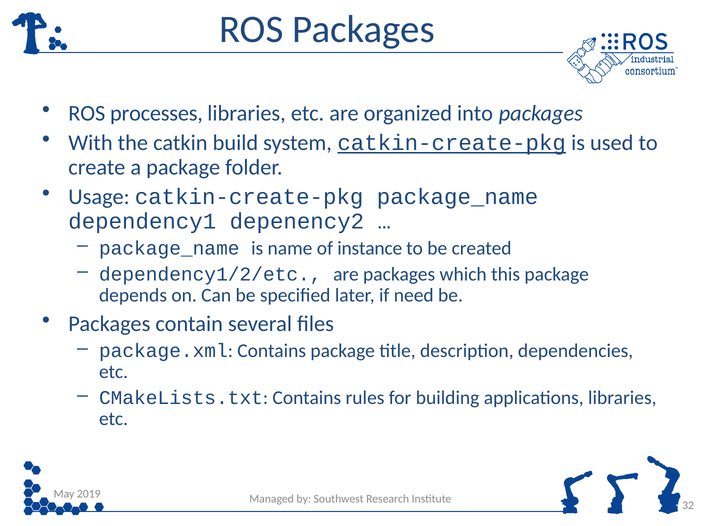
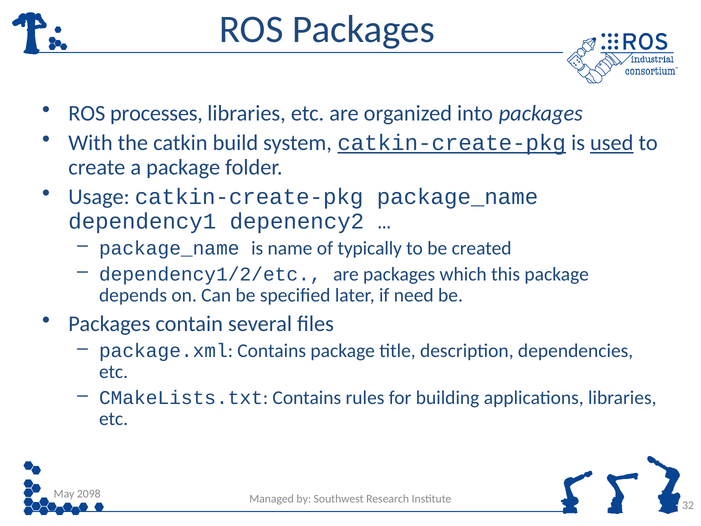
used underline: none -> present (612, 143)
instance: instance -> typically (370, 248)
2019: 2019 -> 2098 (89, 494)
